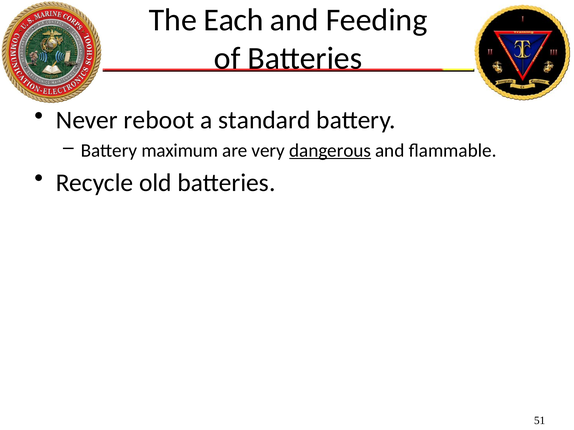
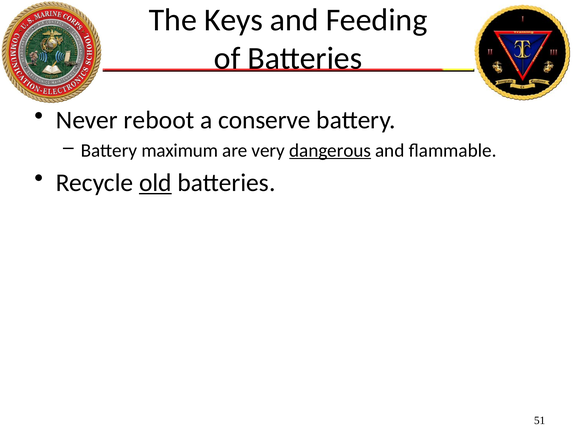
Each: Each -> Keys (233, 20)
standard: standard -> conserve (264, 120)
old underline: none -> present (155, 183)
